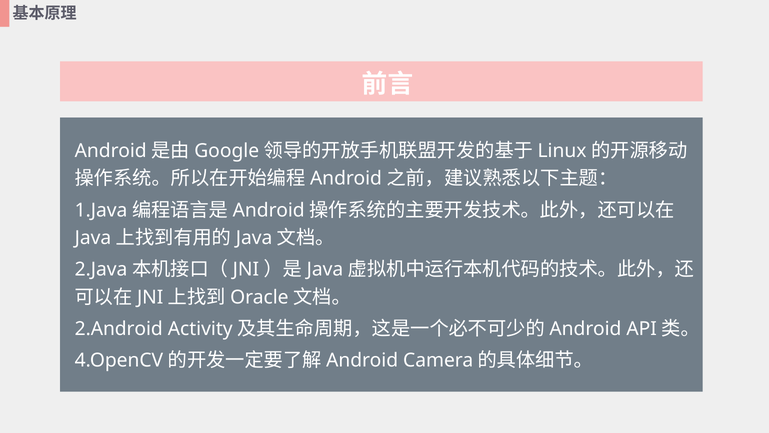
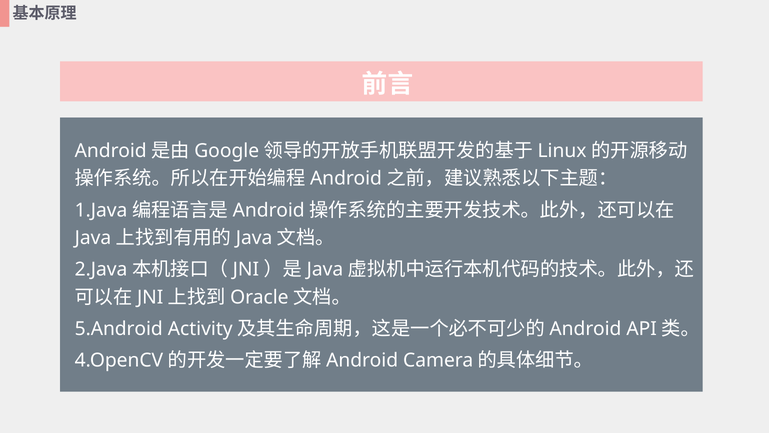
2.Android: 2.Android -> 5.Android (119, 328)
